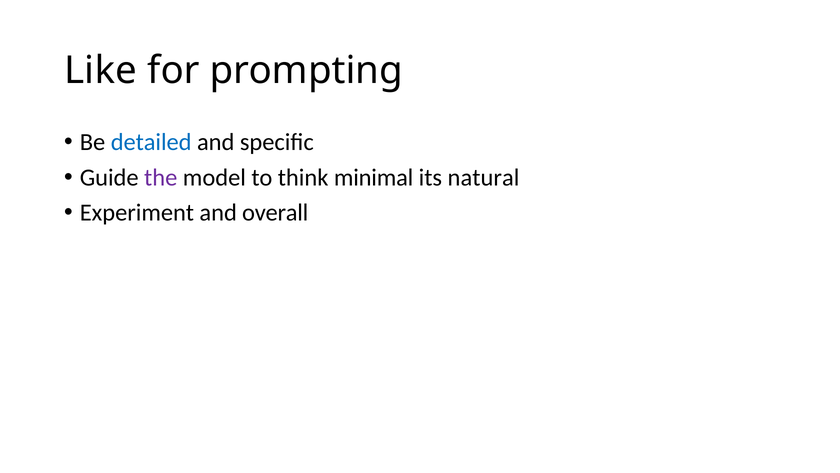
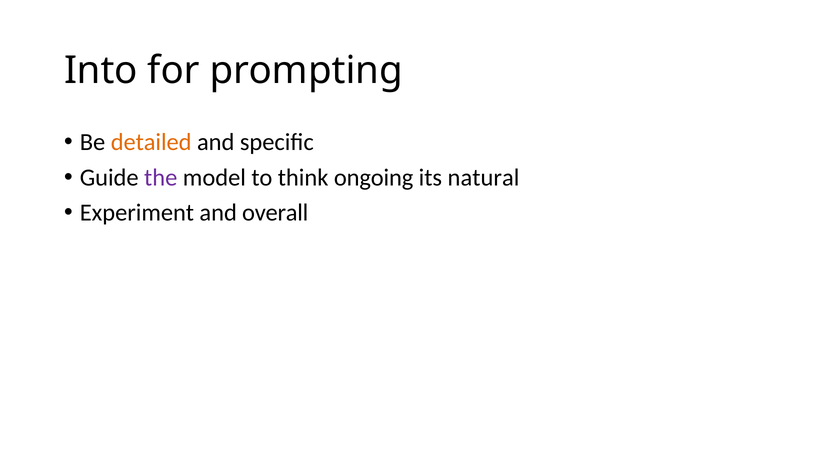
Like: Like -> Into (101, 71)
detailed colour: blue -> orange (151, 142)
minimal: minimal -> ongoing (374, 177)
